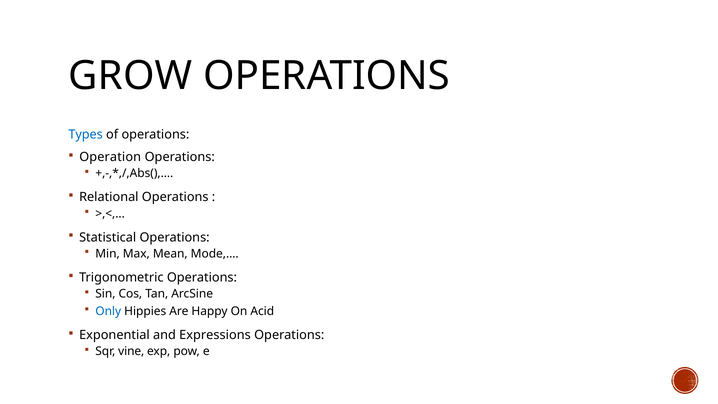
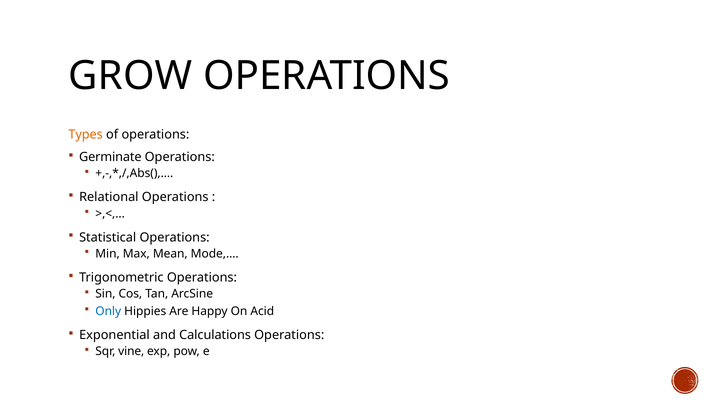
Types colour: blue -> orange (86, 134)
Operation: Operation -> Germinate (110, 157)
Expressions: Expressions -> Calculations (215, 335)
